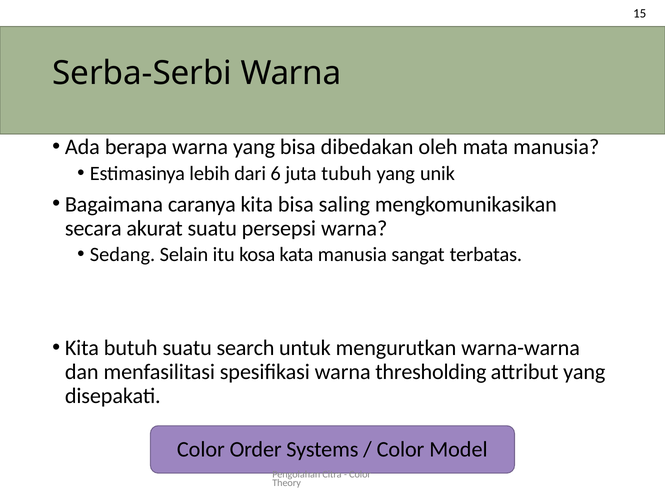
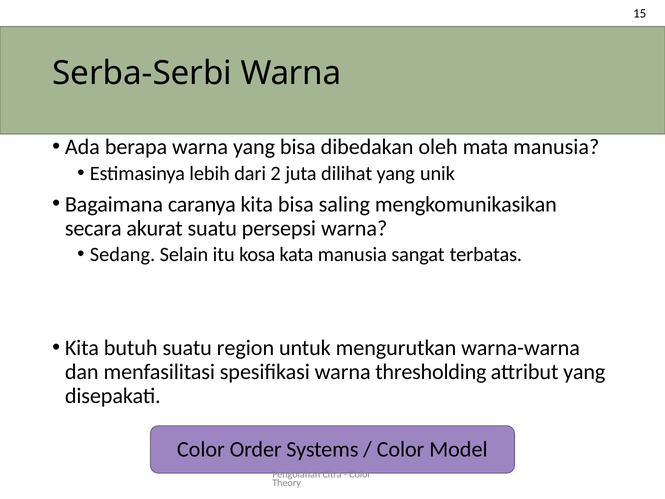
6: 6 -> 2 (276, 174)
tubuh: tubuh -> dilihat (347, 174)
search: search -> region (245, 348)
